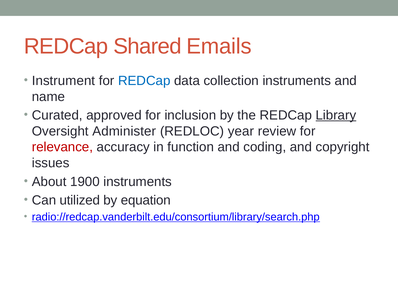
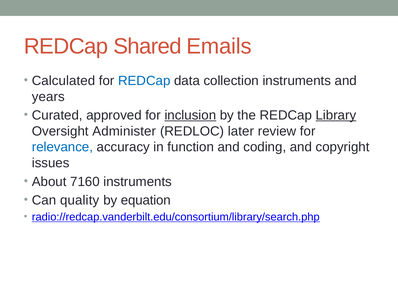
Instrument: Instrument -> Calculated (63, 81)
name: name -> years (48, 96)
inclusion underline: none -> present (190, 115)
year: year -> later (241, 131)
relevance colour: red -> blue (62, 147)
1900: 1900 -> 7160 (85, 181)
utilized: utilized -> quality (80, 200)
